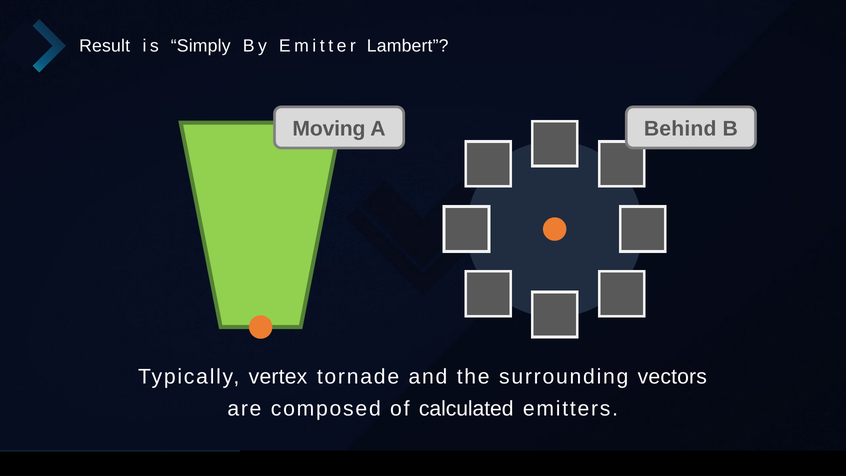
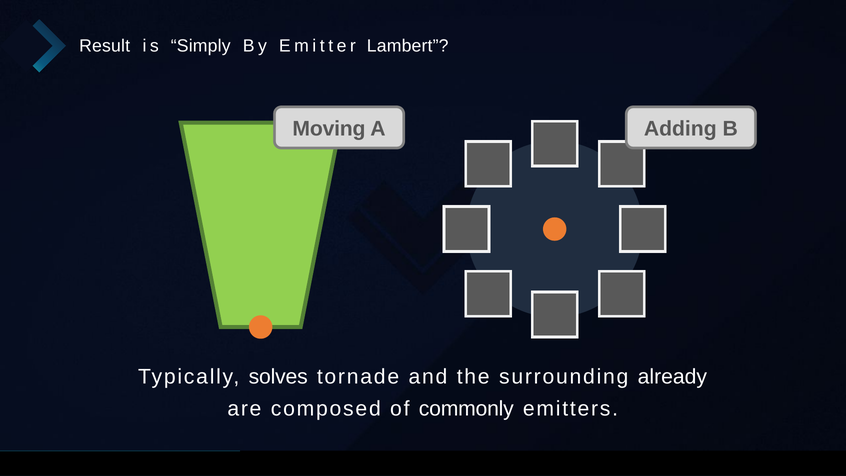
Behind: Behind -> Adding (680, 129)
vertex: vertex -> solves (278, 377)
vectors: vectors -> already (672, 377)
calculated: calculated -> commonly (466, 408)
